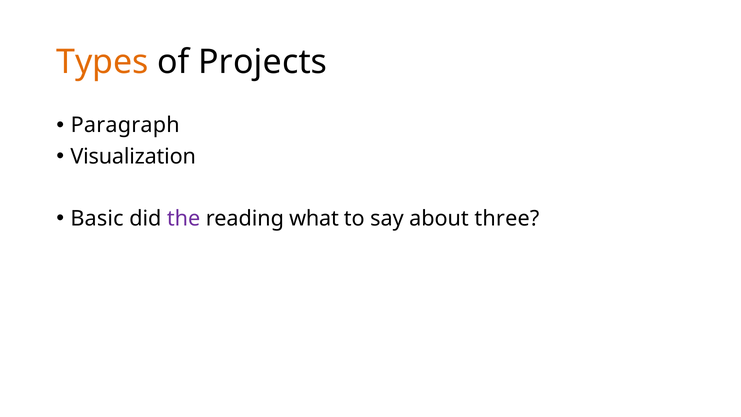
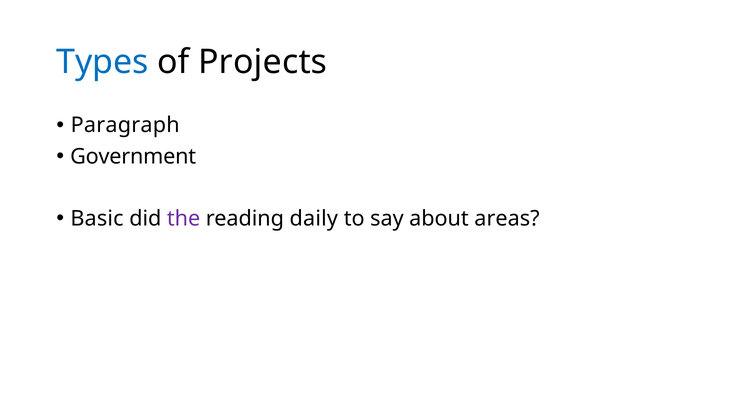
Types colour: orange -> blue (102, 62)
Visualization: Visualization -> Government (133, 156)
what: what -> daily (314, 218)
three: three -> areas (507, 218)
